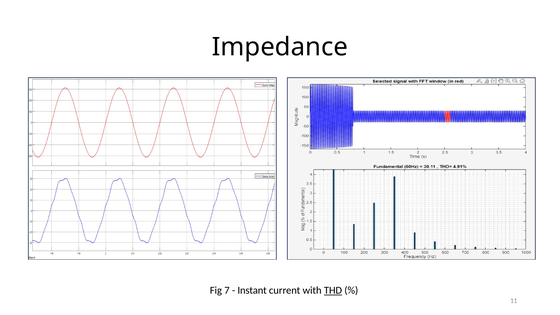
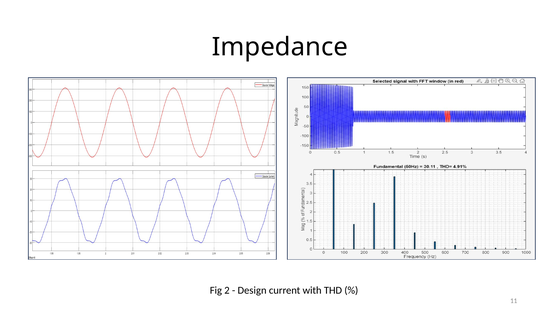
7: 7 -> 2 (227, 290)
Instant: Instant -> Design (252, 290)
THD underline: present -> none (333, 290)
